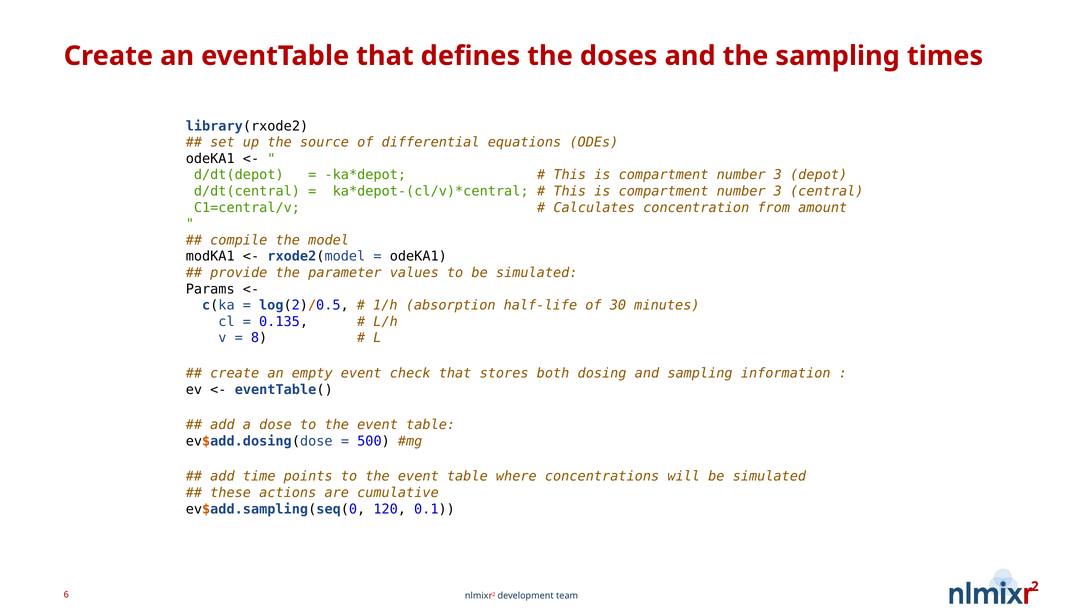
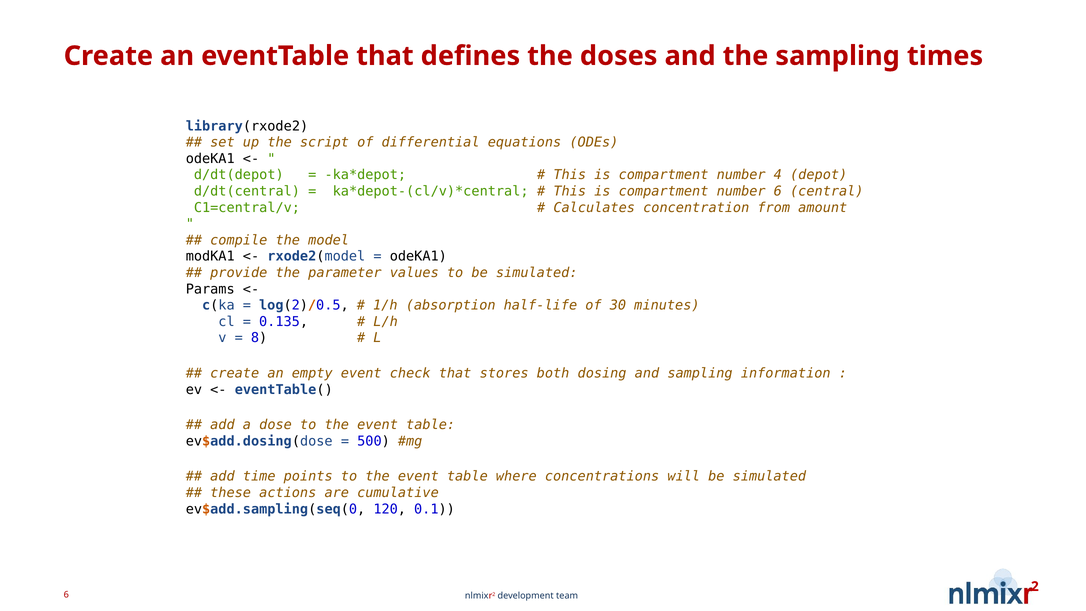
source: source -> script (324, 142)
3: 3 -> 4 (778, 175)
3: 3 -> 6 (778, 191)
